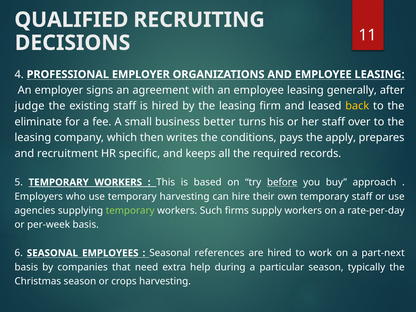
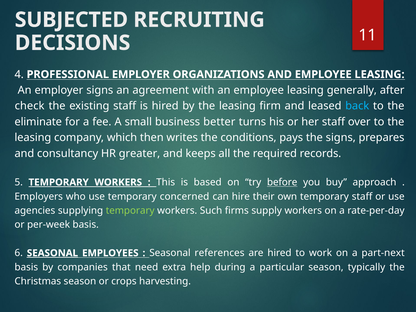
QUALIFIED: QUALIFIED -> SUBJECTED (71, 20)
judge: judge -> check (30, 106)
back colour: yellow -> light blue (357, 106)
the apply: apply -> signs (341, 138)
recruitment: recruitment -> consultancy (68, 153)
specific: specific -> greater (139, 153)
temporary harvesting: harvesting -> concerned (185, 196)
SEASONAL underline: none -> present (52, 253)
